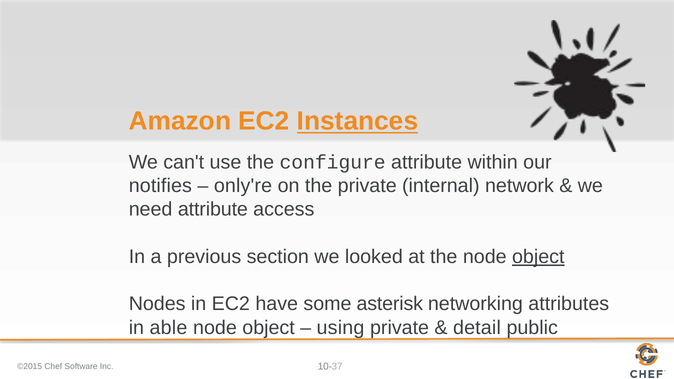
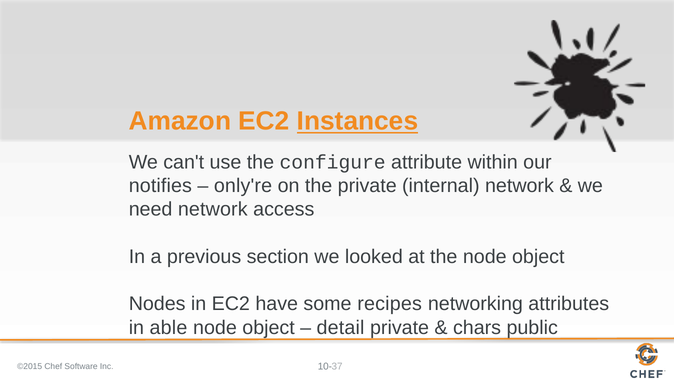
need attribute: attribute -> network (213, 210)
object underline: present -> none (538, 257)
asterisk: asterisk -> recipes (390, 304)
using: using -> detail (341, 328)
detail: detail -> chars (477, 328)
